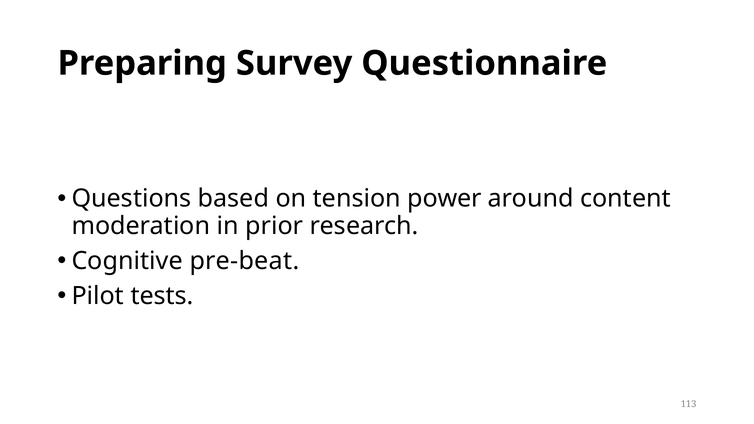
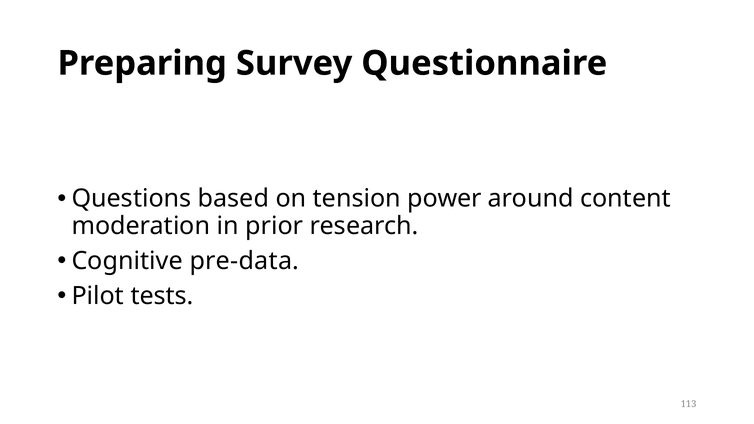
pre-beat: pre-beat -> pre-data (244, 261)
